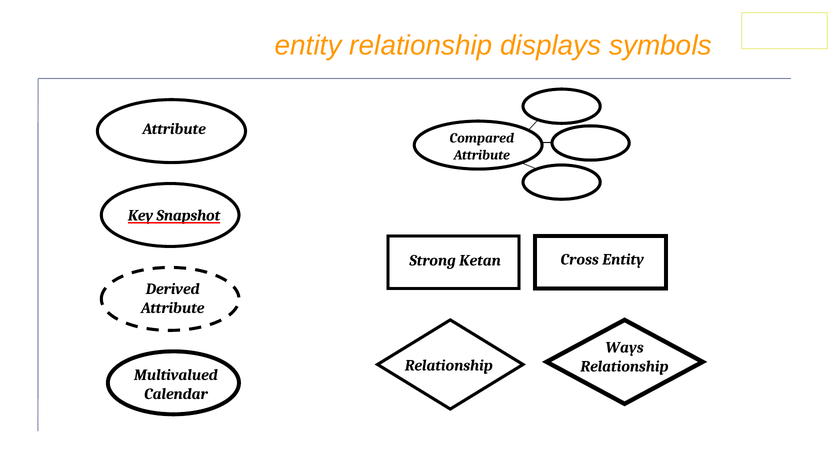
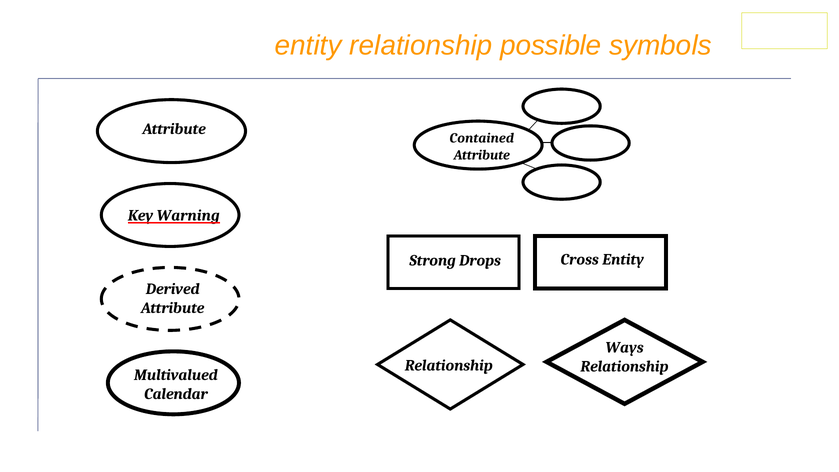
displays: displays -> possible (551, 46)
Compared: Compared -> Contained (482, 138)
Snapshot: Snapshot -> Warning (188, 216)
Ketan: Ketan -> Drops (480, 261)
